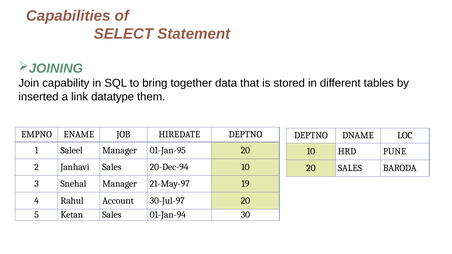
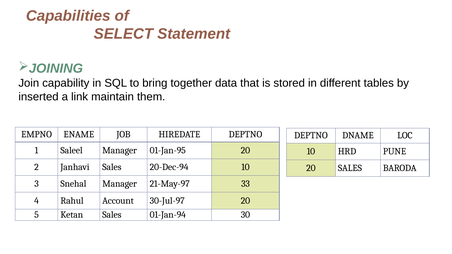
datatype: datatype -> maintain (113, 97)
19: 19 -> 33 (246, 184)
